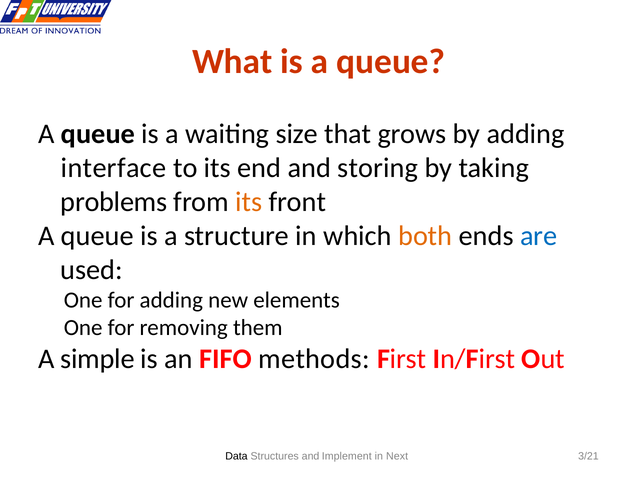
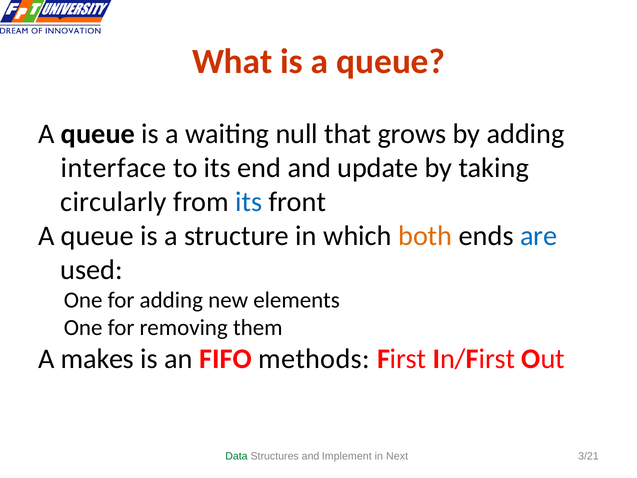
size: size -> null (297, 134)
storing: storing -> update (378, 168)
problems: problems -> circularly (114, 202)
its colour: orange -> blue (249, 202)
simple: simple -> makes (98, 359)
Data colour: black -> green (236, 456)
